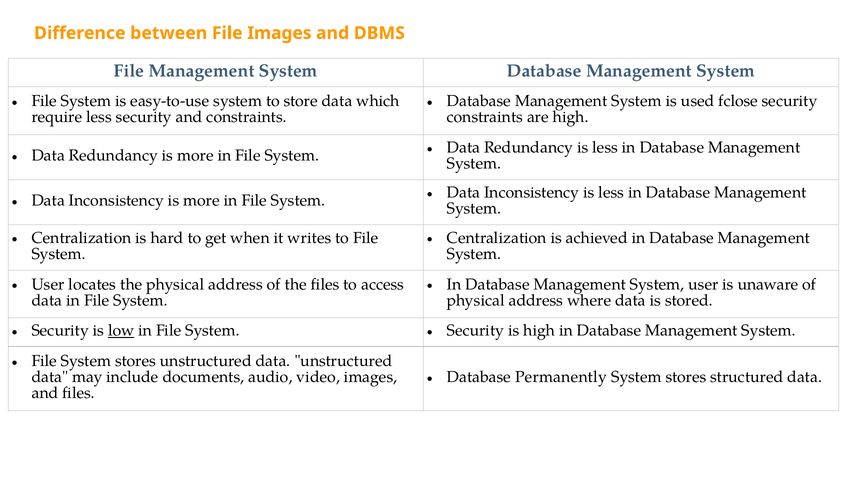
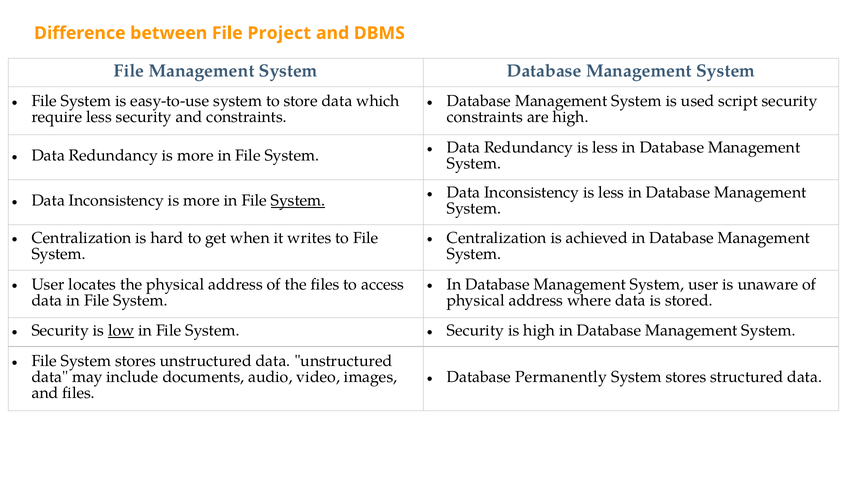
File Images: Images -> Project (279, 33)
fclose: fclose -> script (738, 101)
System underline: none -> present (298, 200)
